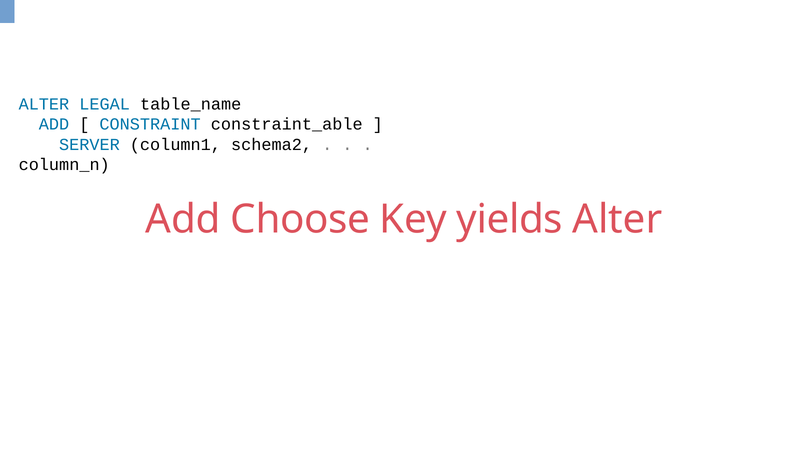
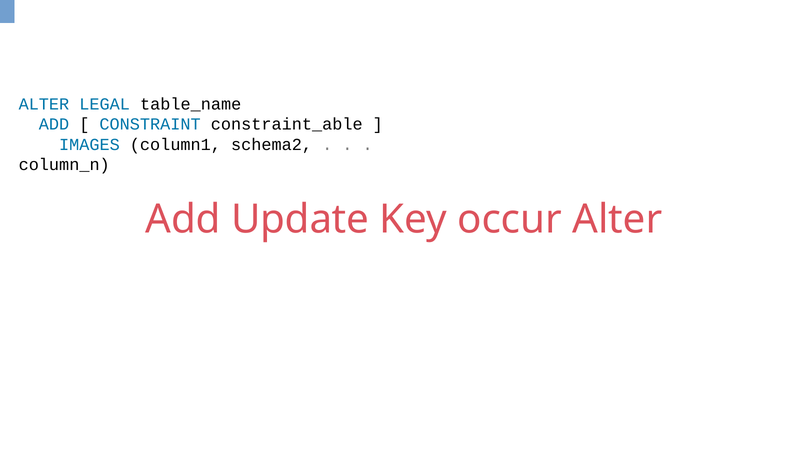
SERVER: SERVER -> IMAGES (89, 144)
Choose: Choose -> Update (300, 219)
yields: yields -> occur (509, 219)
